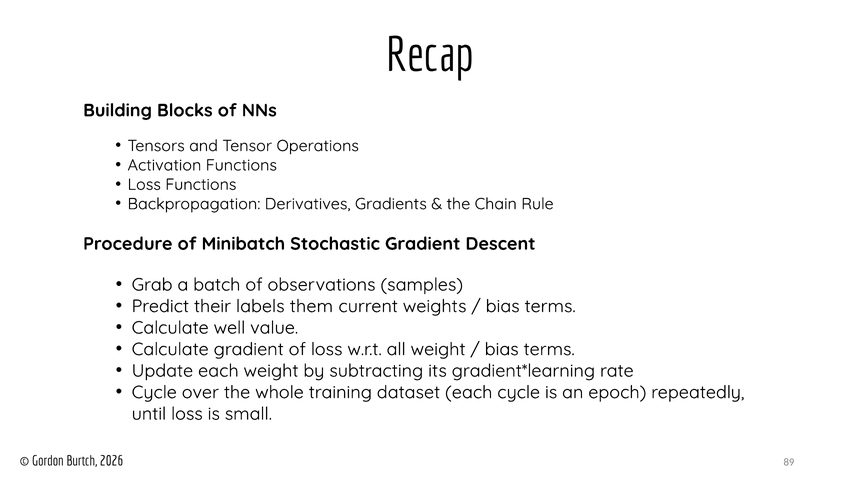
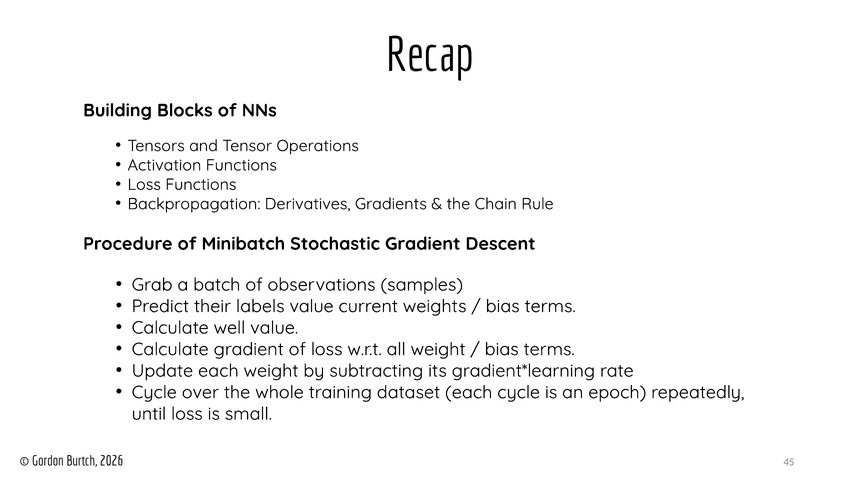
labels them: them -> value (312, 306)
89: 89 -> 45 (789, 462)
